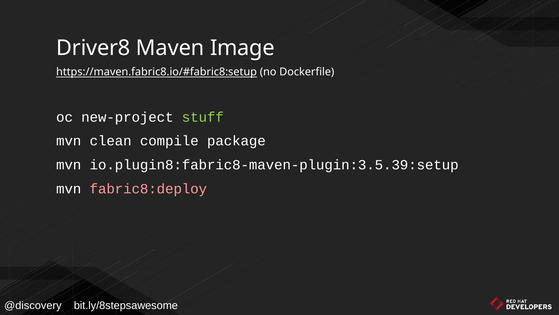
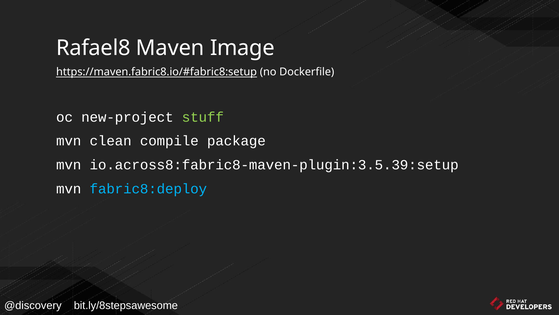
Driver8: Driver8 -> Rafael8 (93, 48)
io.plugin8:fabric8-maven-plugin:3.5.39:setup: io.plugin8:fabric8-maven-plugin:3.5.39:setup -> io.across8:fabric8-maven-plugin:3.5.39:setup (274, 165)
fabric8:deploy colour: pink -> light blue (148, 189)
